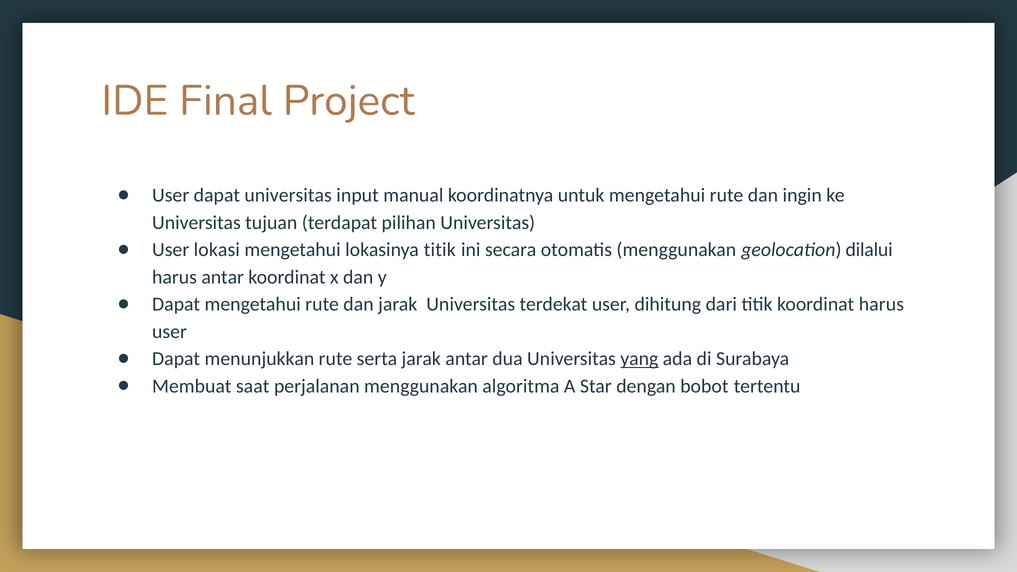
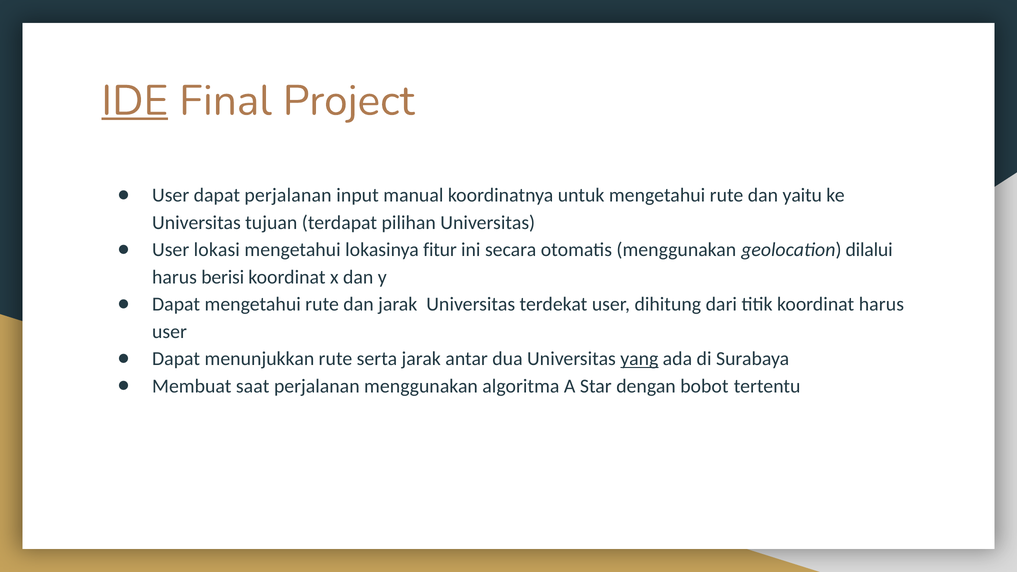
IDE underline: none -> present (135, 101)
dapat universitas: universitas -> perjalanan (288, 195)
ingin: ingin -> yaitu (802, 195)
lokasinya titik: titik -> fitur (440, 250)
harus antar: antar -> berisi (223, 277)
